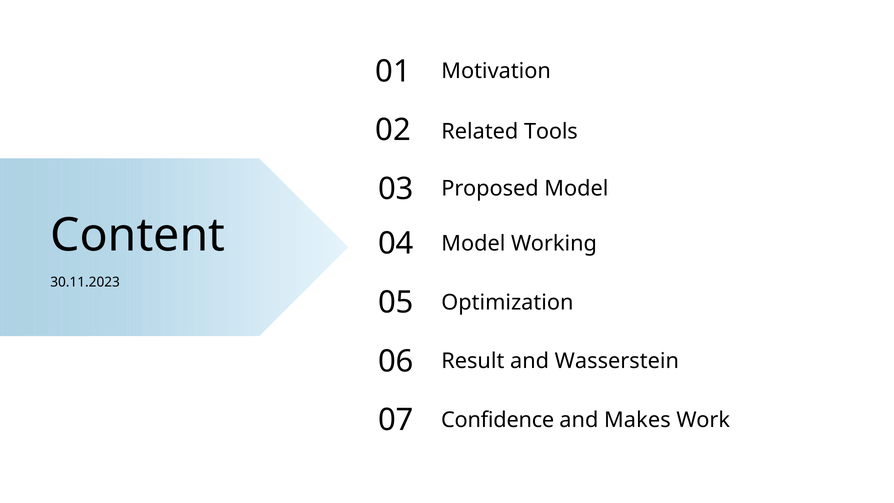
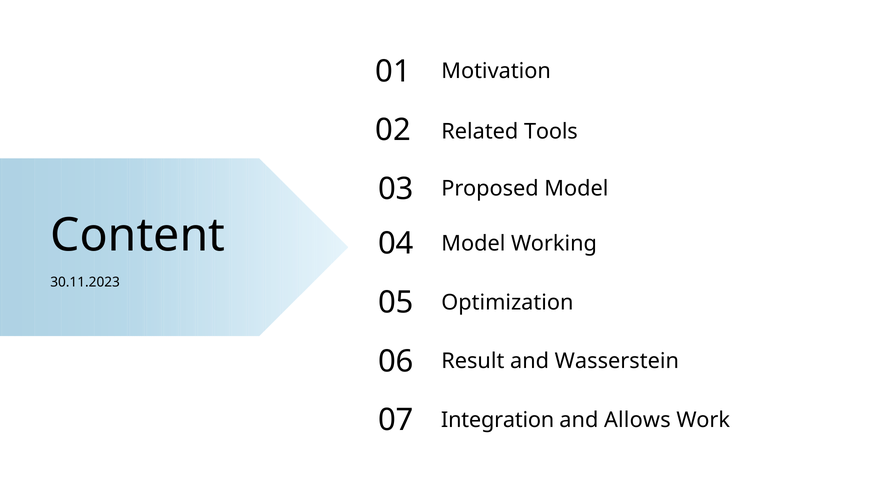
Confidence: Confidence -> Integration (498, 420)
Makes: Makes -> Allows (637, 420)
